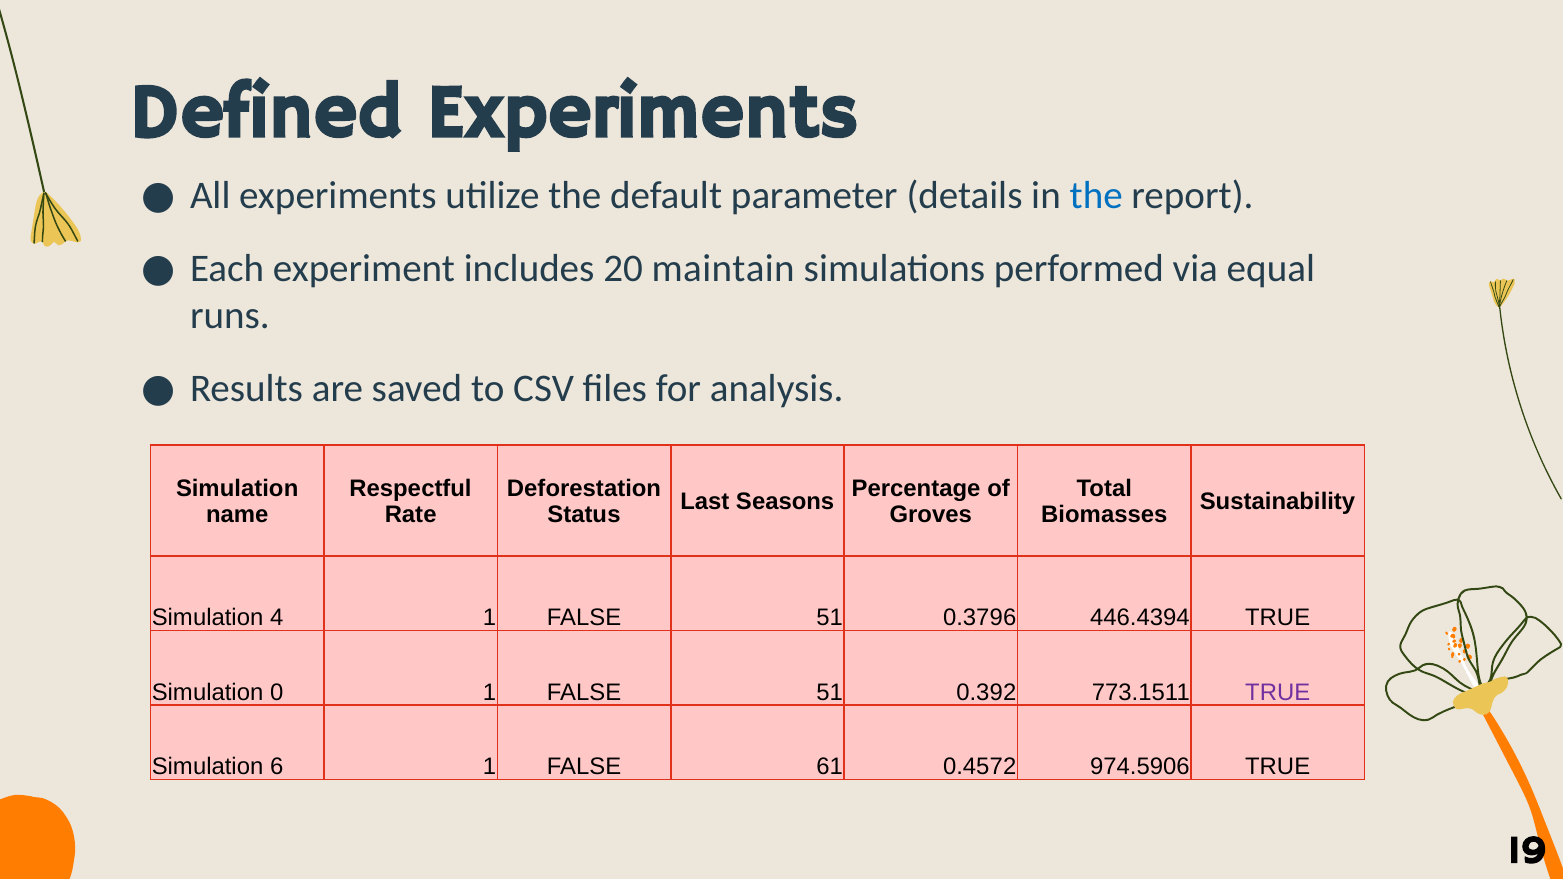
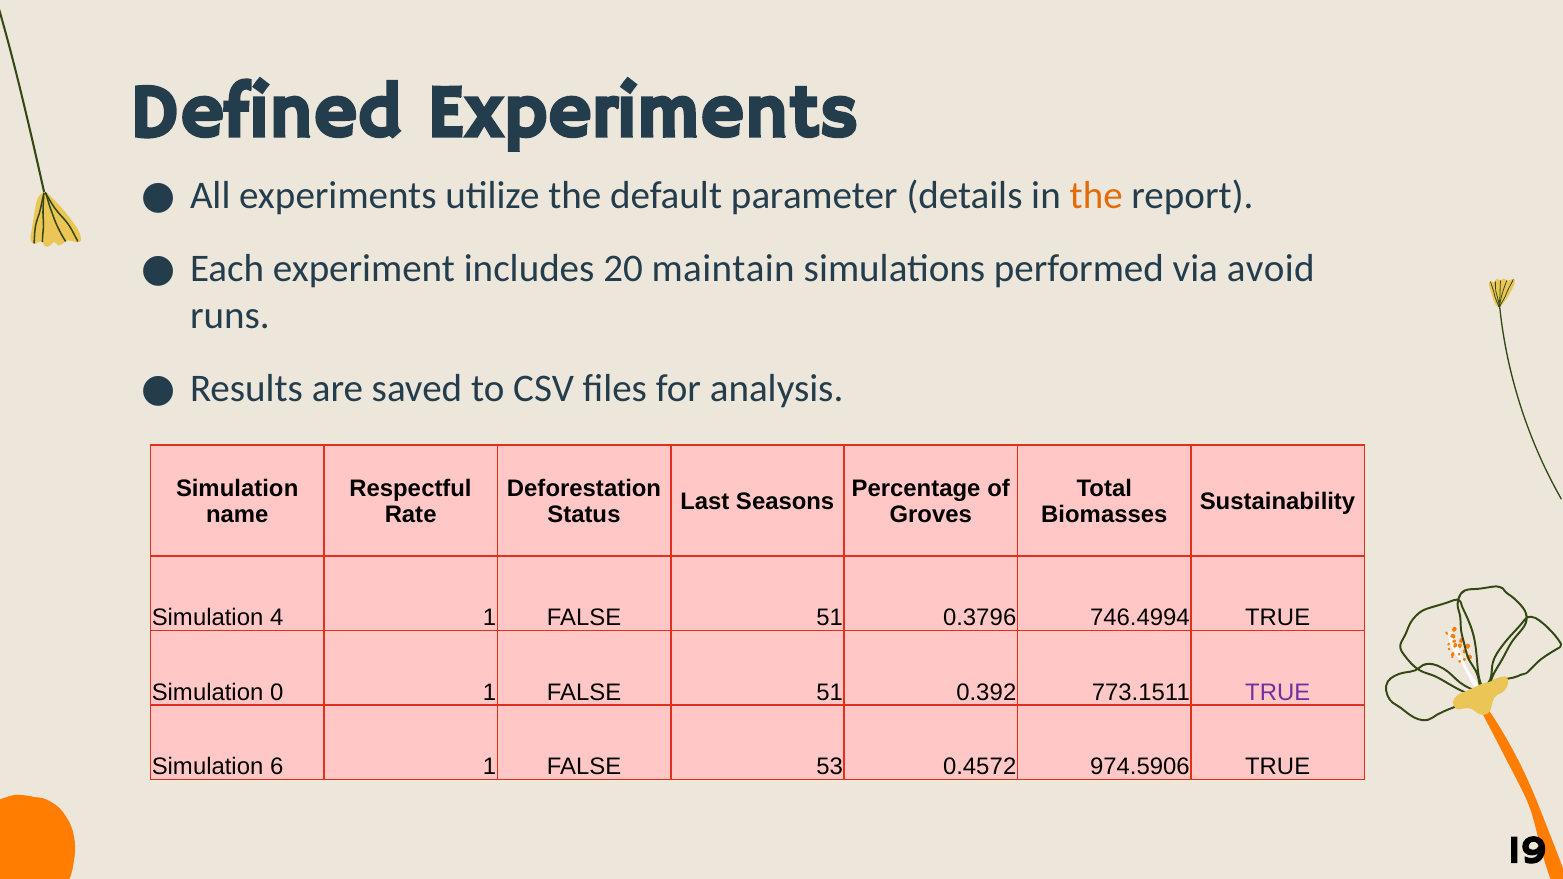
the colour: blue -> orange (1096, 196)
equal: equal -> avoid (1271, 269)
446.4394: 446.4394 -> 746.4994 (1140, 618)
61: 61 -> 53 (830, 767)
